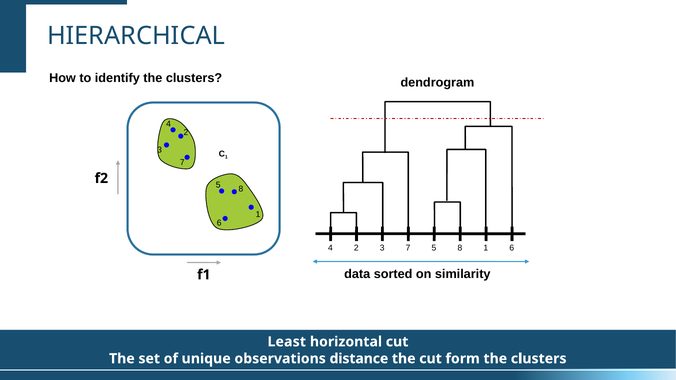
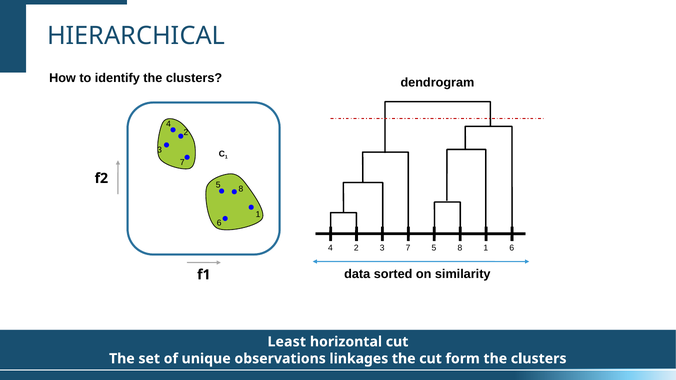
distance: distance -> linkages (359, 359)
